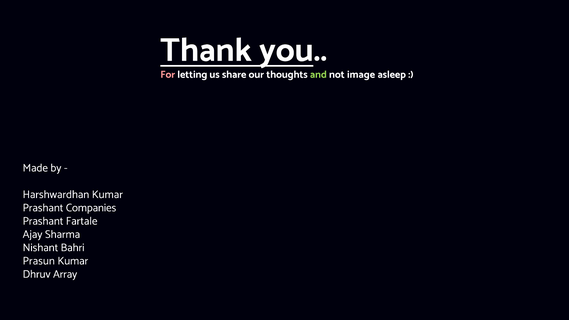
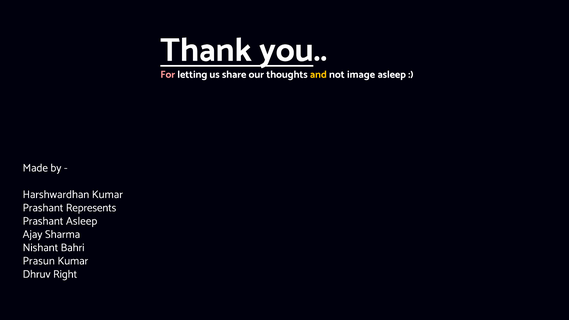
and colour: light green -> yellow (318, 74)
Companies: Companies -> Represents (91, 208)
Prashant Fartale: Fartale -> Asleep (82, 221)
Array: Array -> Right (65, 274)
